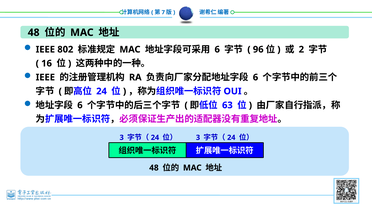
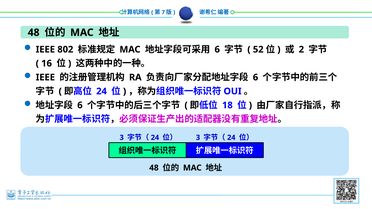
96: 96 -> 52 (258, 50)
63: 63 -> 18 (227, 105)
